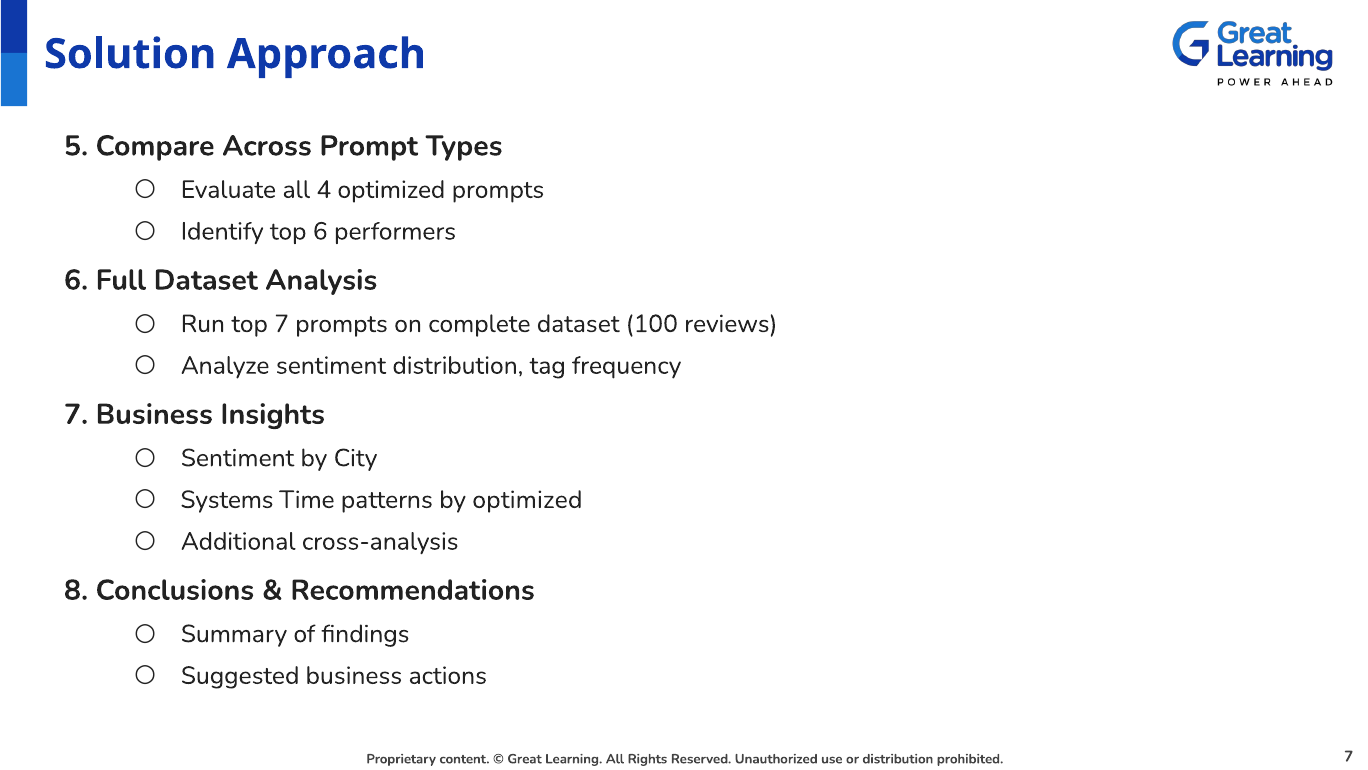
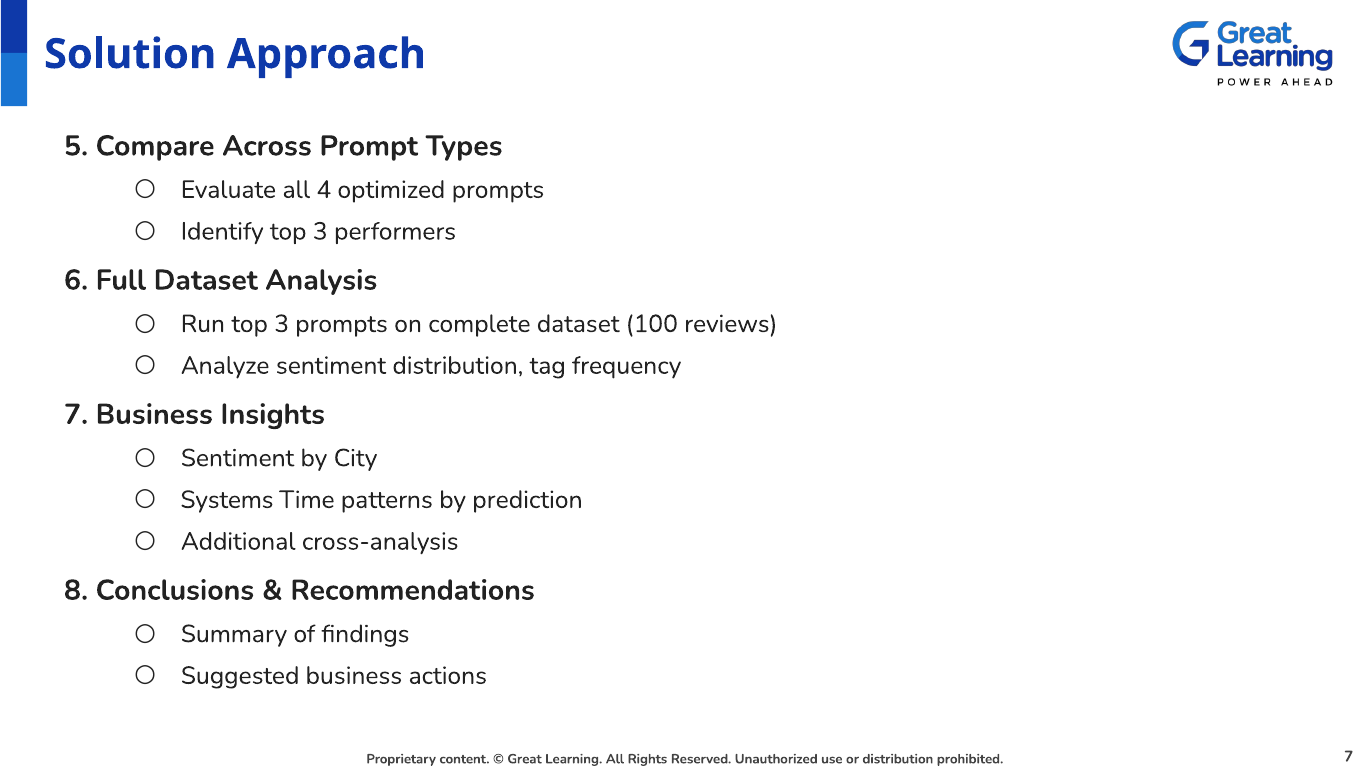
Identify top 6: 6 -> 3 (320, 231)
Run top 7: 7 -> 3 (282, 324)
by optimized: optimized -> prediction (527, 499)
